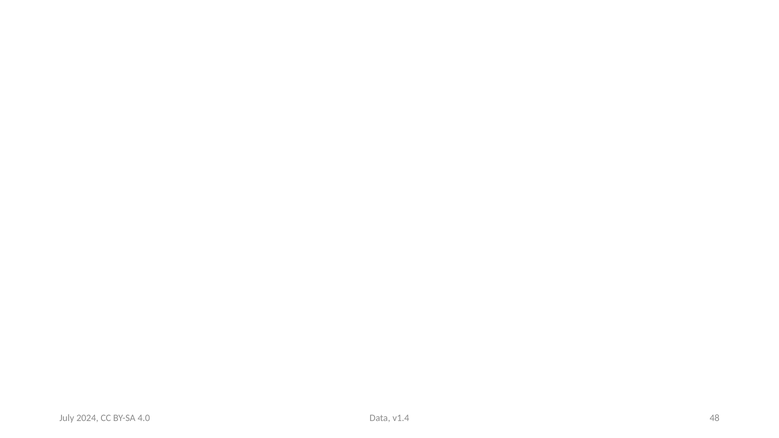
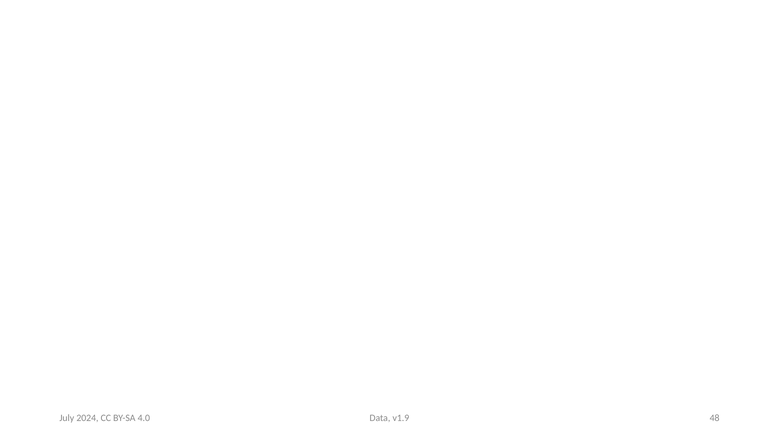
v1.4: v1.4 -> v1.9 (401, 418)
